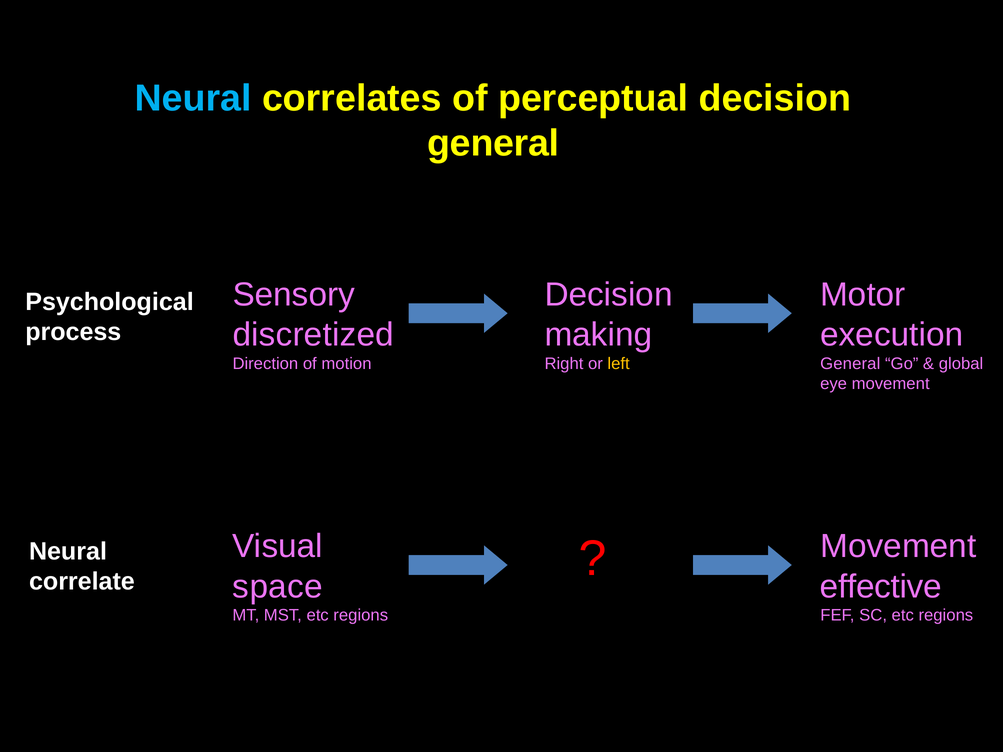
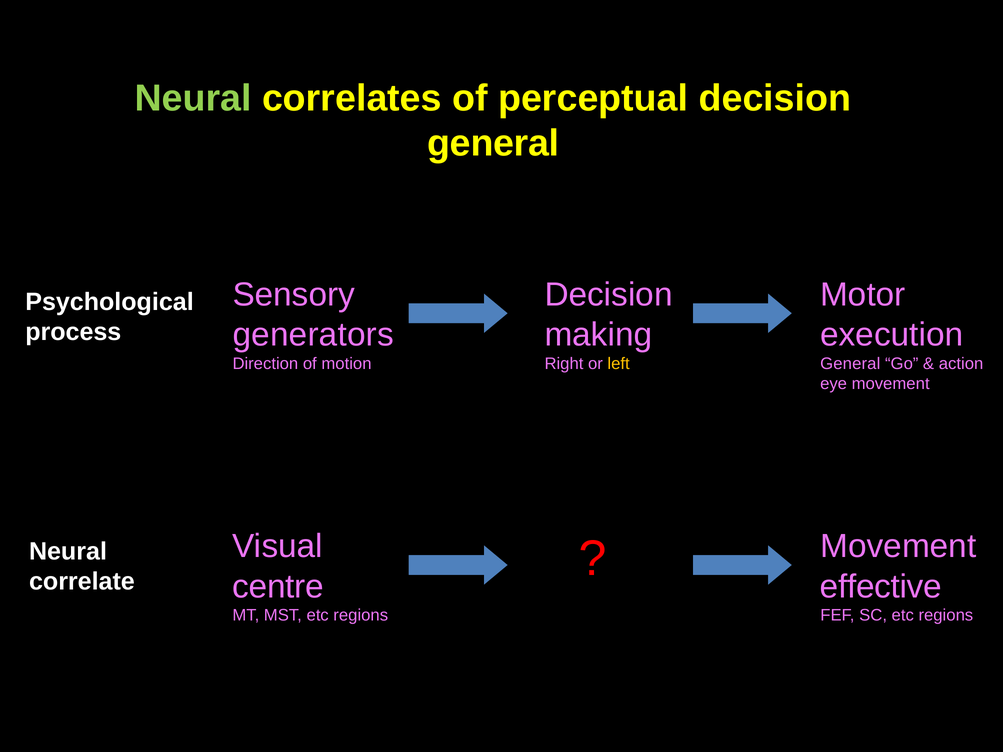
Neural colour: light blue -> light green (193, 98)
discretized: discretized -> generators (313, 335)
global: global -> action (961, 364)
space: space -> centre (278, 587)
